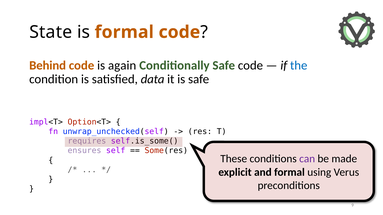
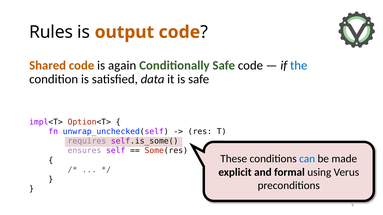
State: State -> Rules (51, 32)
is formal: formal -> output (124, 32)
Behind: Behind -> Shared (48, 66)
can colour: purple -> blue (307, 159)
